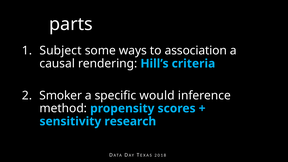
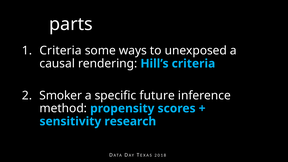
Subject: Subject -> Criteria (61, 51)
association: association -> unexposed (196, 51)
would: would -> future (157, 95)
